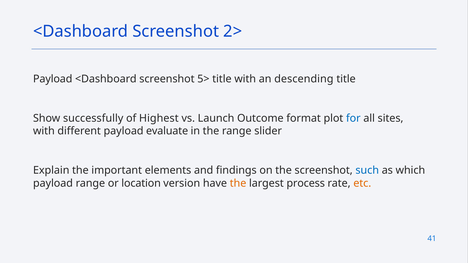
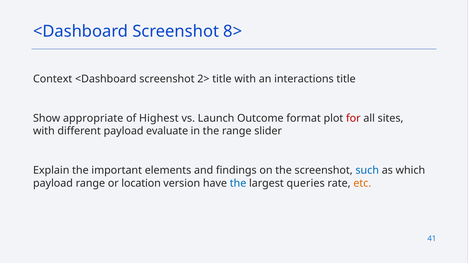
2>: 2> -> 8> (233, 31)
Payload: Payload -> Context (53, 79)
5>: 5> -> 2> (203, 79)
descending: descending -> interactions (304, 79)
successfully: successfully -> appropriate (93, 118)
for colour: blue -> red (353, 118)
the colour: orange -> blue (238, 183)
process: process -> queries (306, 183)
